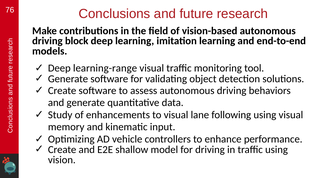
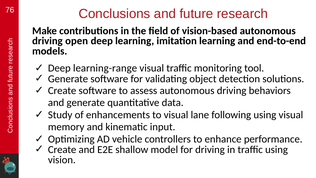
block: block -> open (77, 41)
